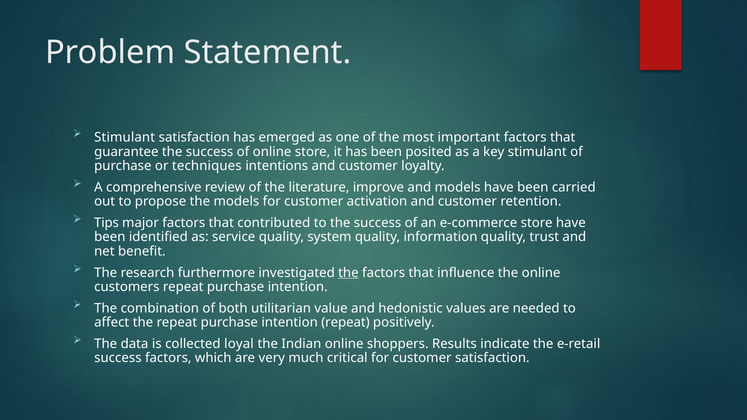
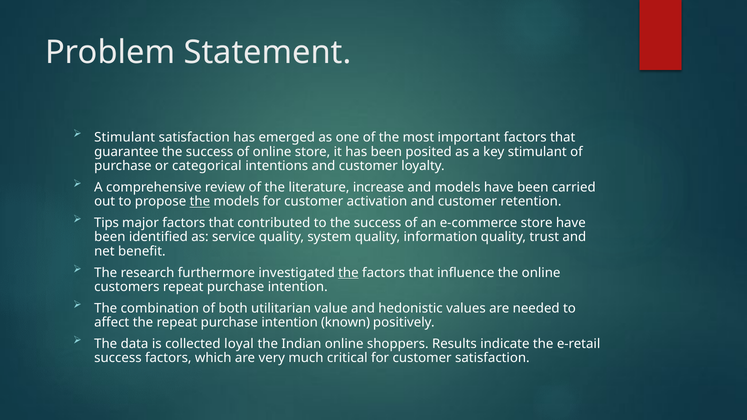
techniques: techniques -> categorical (207, 166)
improve: improve -> increase (379, 187)
the underline: none -> present (200, 202)
intention repeat: repeat -> known (346, 323)
